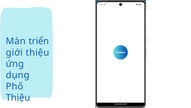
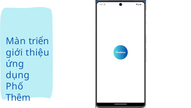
Thiệu: Thiệu -> Thêm (18, 97)
